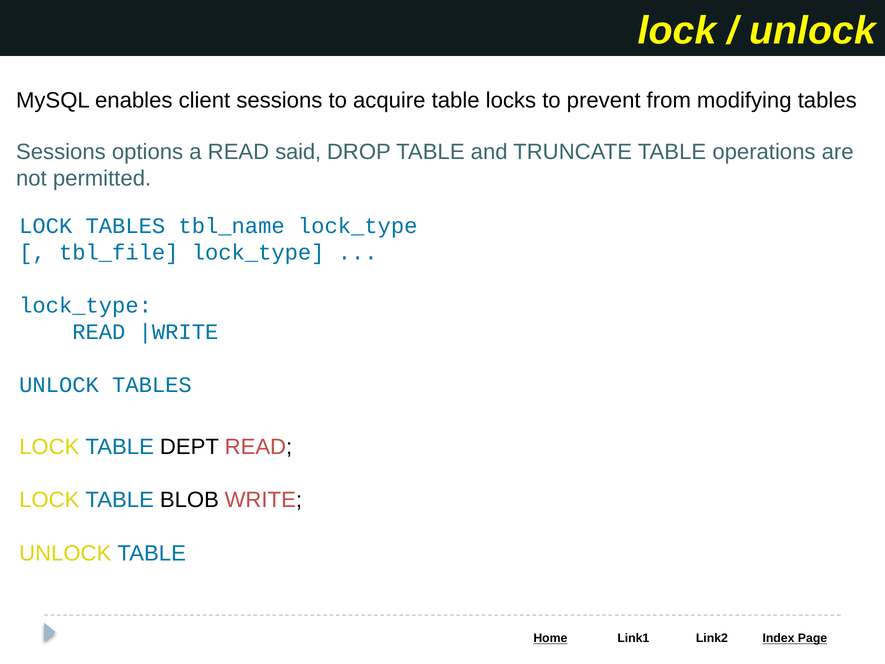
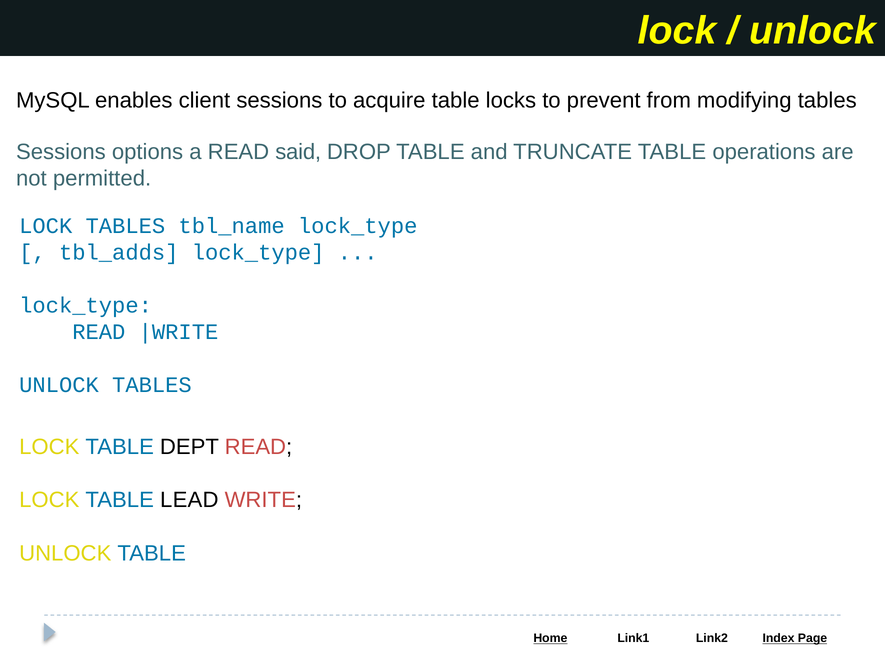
tbl_file: tbl_file -> tbl_adds (119, 252)
BLOB: BLOB -> LEAD (189, 500)
